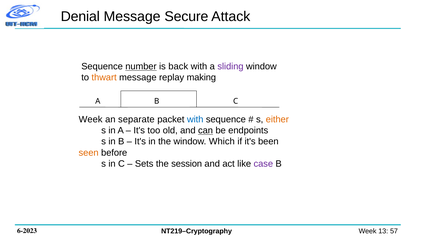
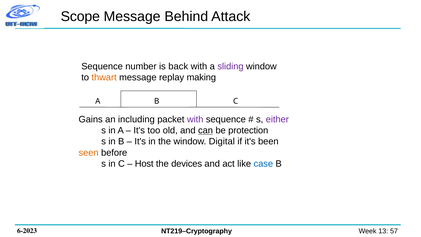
Denial: Denial -> Scope (80, 17)
Secure: Secure -> Behind (186, 17)
number underline: present -> none (141, 66)
Week: Week -> Gains (91, 119)
separate: separate -> including (136, 119)
with colour: blue -> purple (195, 119)
either colour: orange -> purple (277, 119)
endpoints: endpoints -> protection (248, 130)
Which: Which -> Digital (222, 141)
Sets: Sets -> Host (144, 164)
session: session -> devices (187, 164)
case colour: purple -> blue (263, 164)
